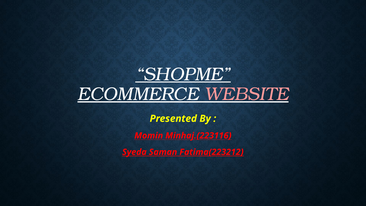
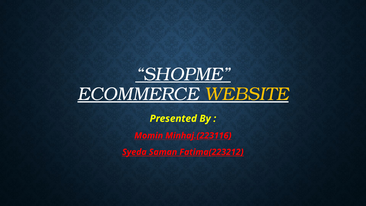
WEBSITE colour: pink -> yellow (246, 94)
